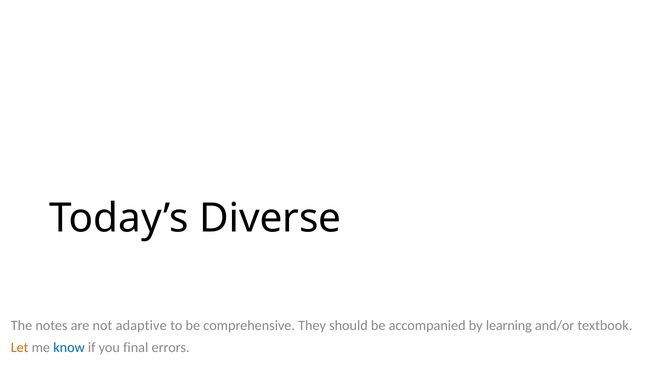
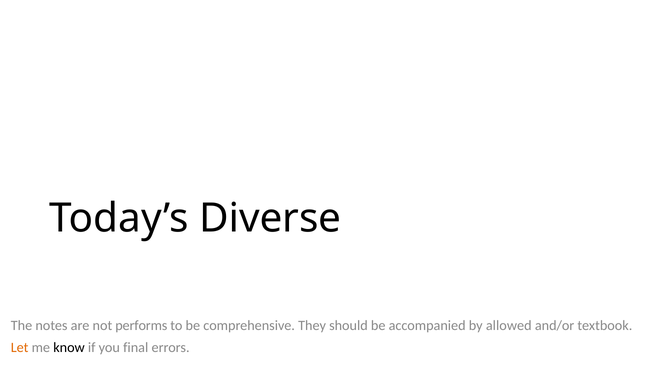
adaptive: adaptive -> performs (141, 326)
learning: learning -> allowed (509, 326)
know colour: blue -> black (69, 348)
